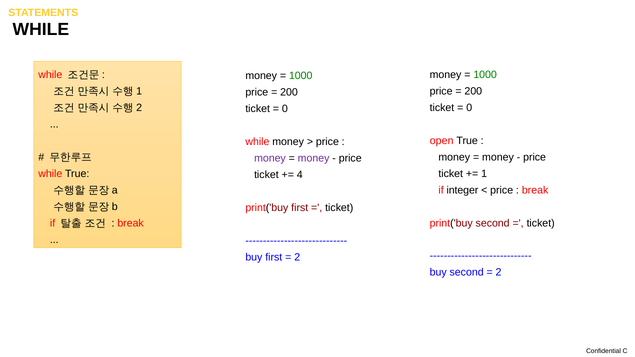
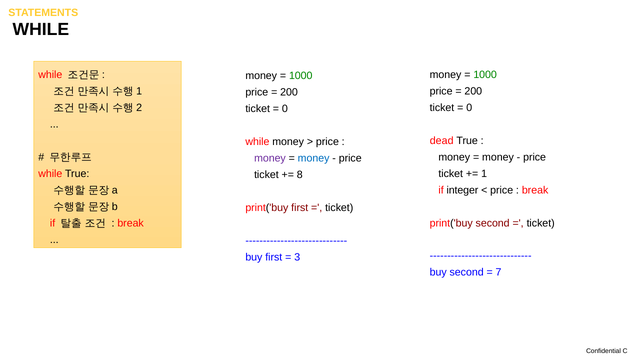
open: open -> dead (442, 141)
money colour: purple -> blue (314, 158)
4: 4 -> 8 (300, 175)
2: 2 -> 3 (297, 257)
2: 2 -> 7 (499, 273)
